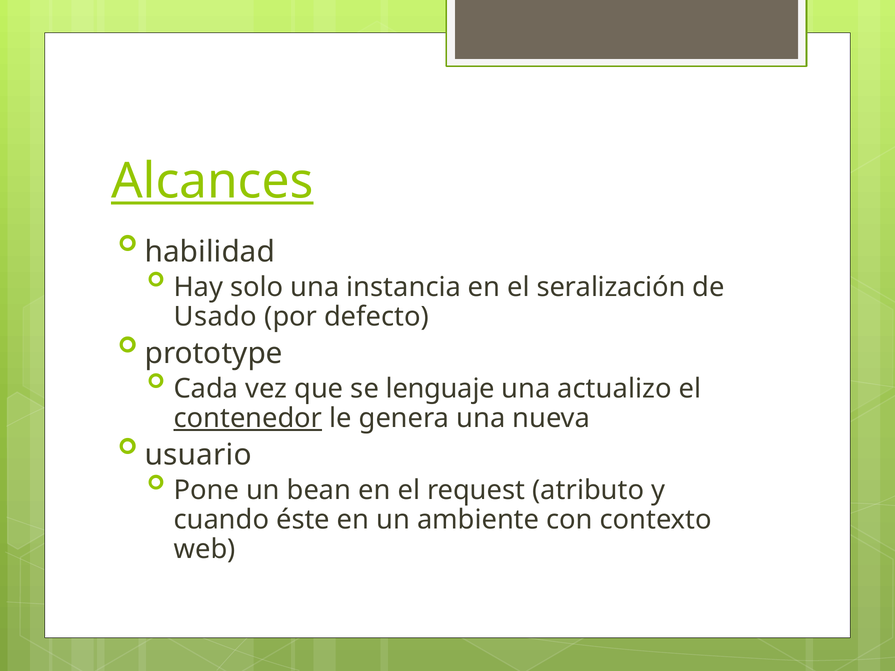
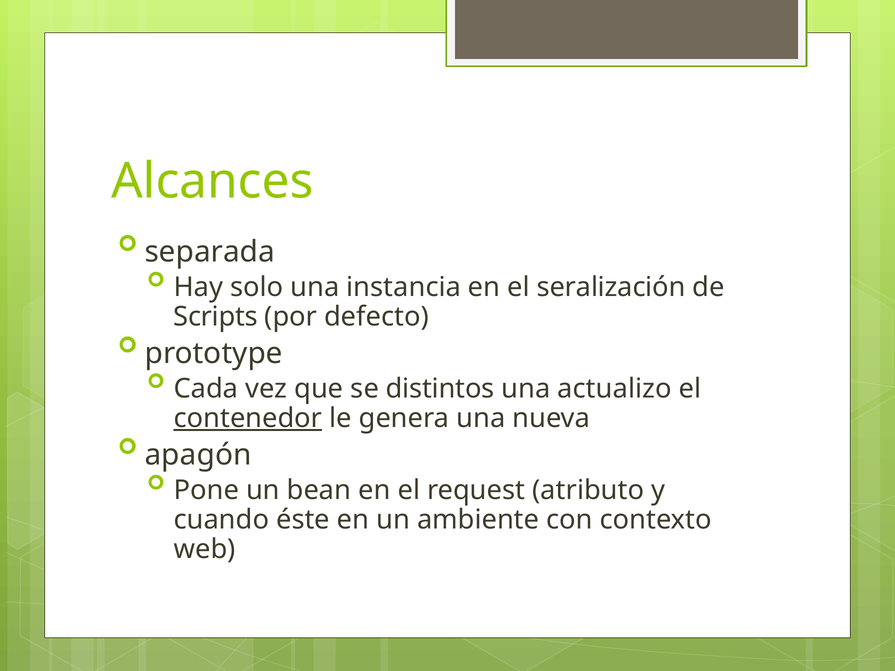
Alcances underline: present -> none (212, 182)
habilidad: habilidad -> separada (210, 252)
Usado: Usado -> Scripts (216, 317)
lenguaje: lenguaje -> distintos (440, 389)
usuario: usuario -> apagón (198, 455)
